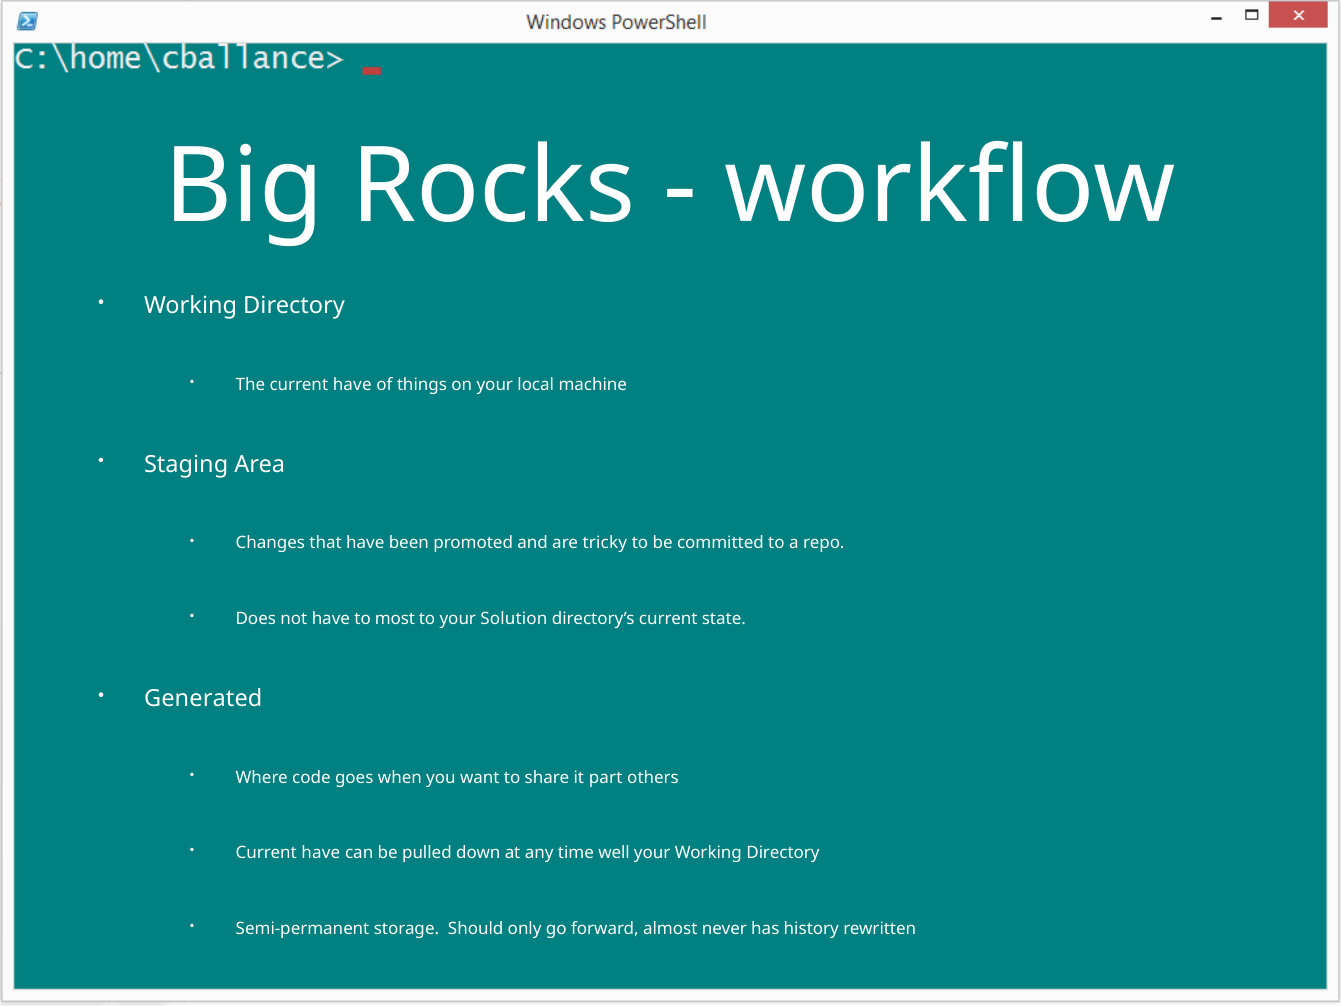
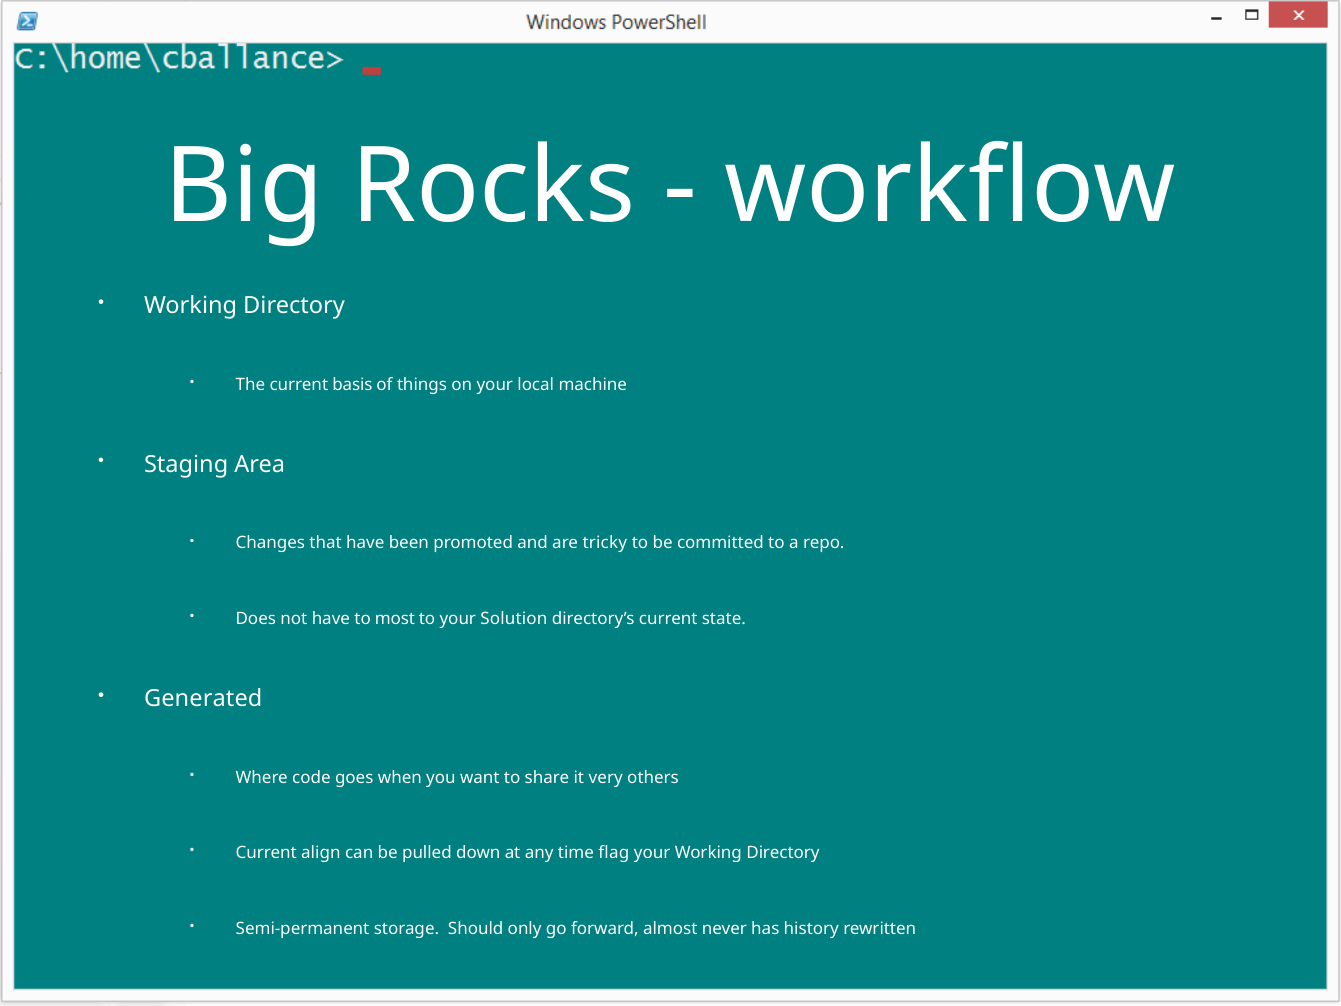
The current have: have -> basis (352, 384)
part: part -> very (606, 777)
have: have -> align (321, 853)
well: well -> flag (614, 853)
